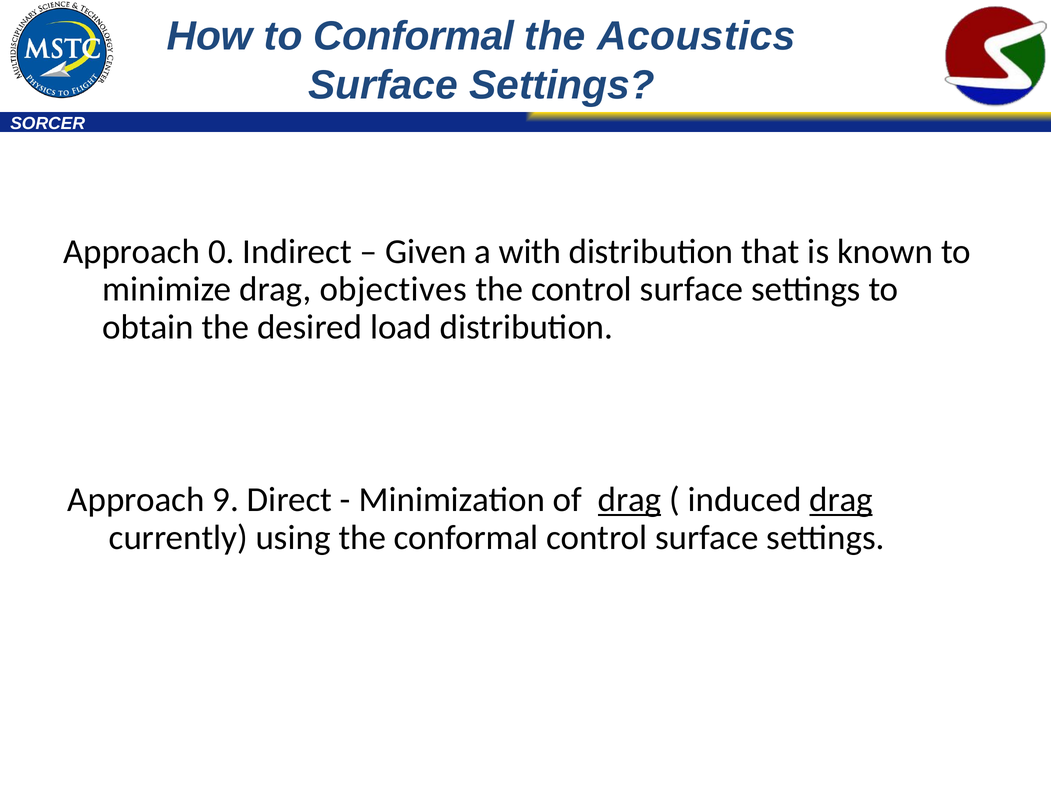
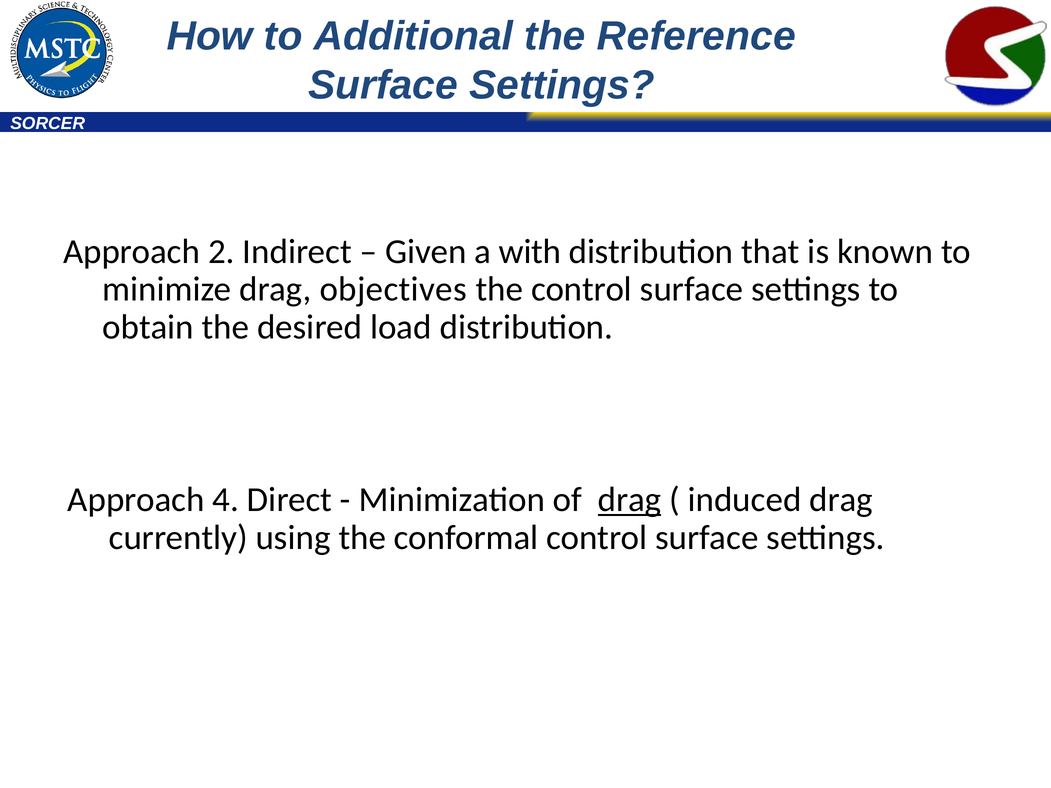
to Conformal: Conformal -> Additional (413, 36)
Acoustics: Acoustics -> Reference (697, 36)
0: 0 -> 2 (221, 252)
9: 9 -> 4 (226, 500)
drag underline: present -> none (841, 500)
